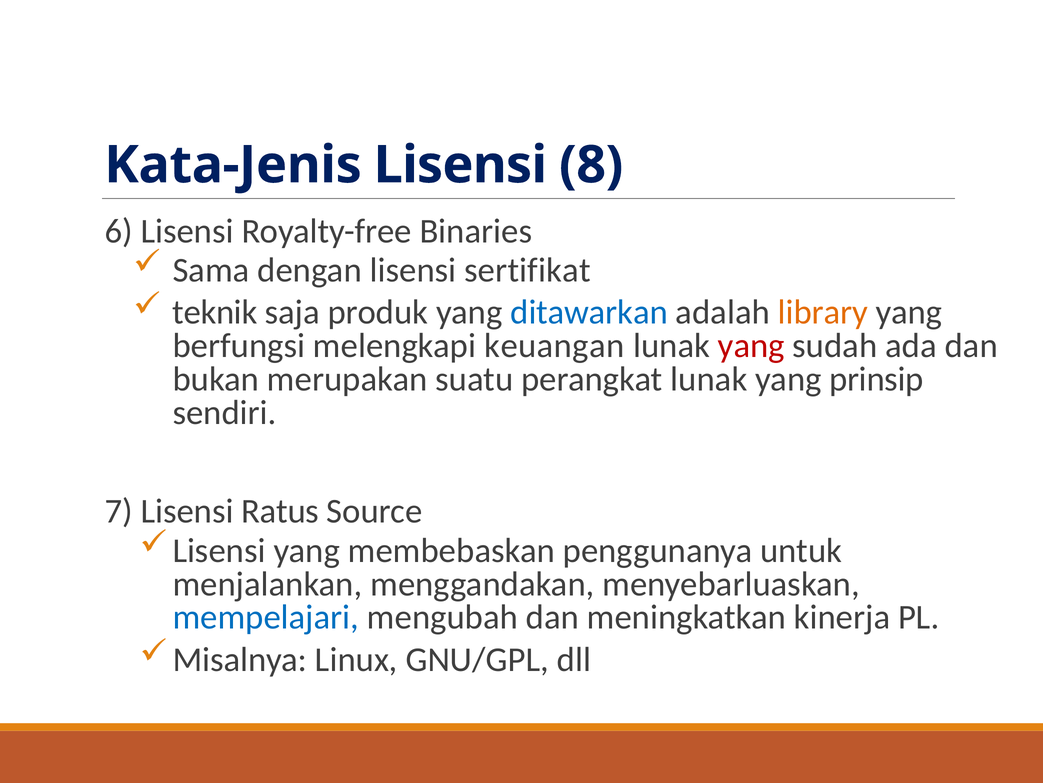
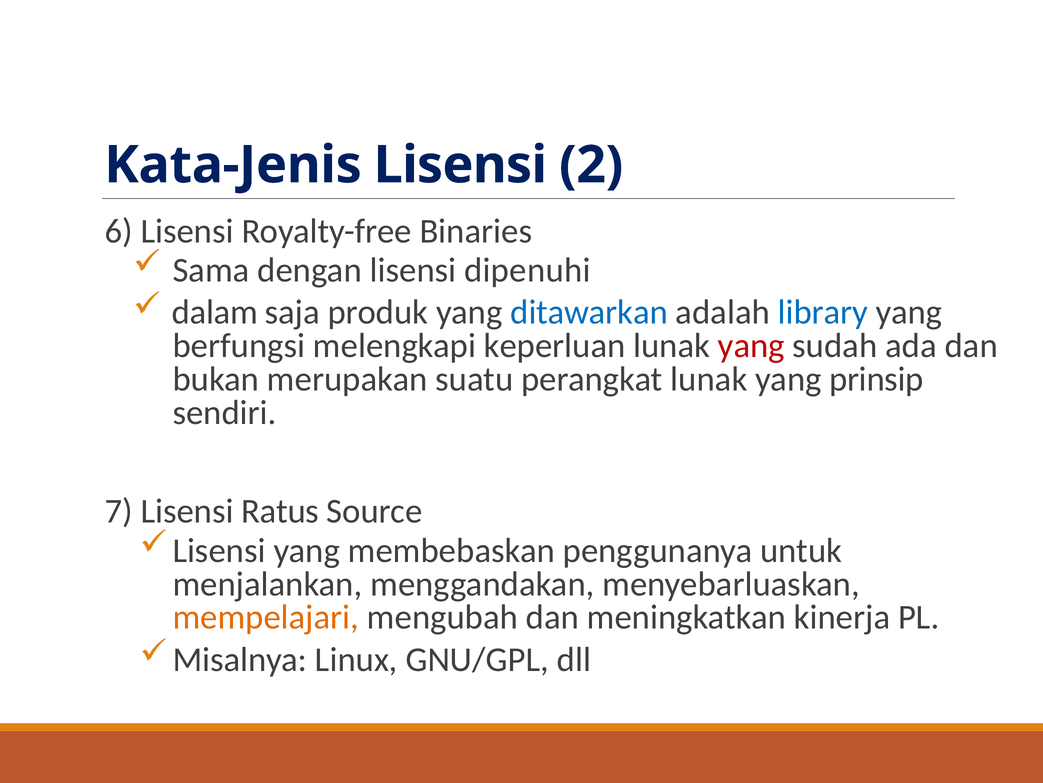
8: 8 -> 2 (591, 165)
sertifikat: sertifikat -> dipenuhi (527, 270)
teknik: teknik -> dalam (215, 312)
library colour: orange -> blue (823, 312)
keuangan: keuangan -> keperluan (555, 346)
mempelajari colour: blue -> orange (266, 617)
